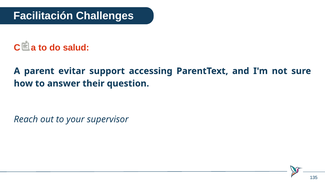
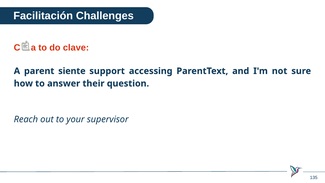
salud: salud -> clave (76, 48)
evitar: evitar -> siente (72, 71)
